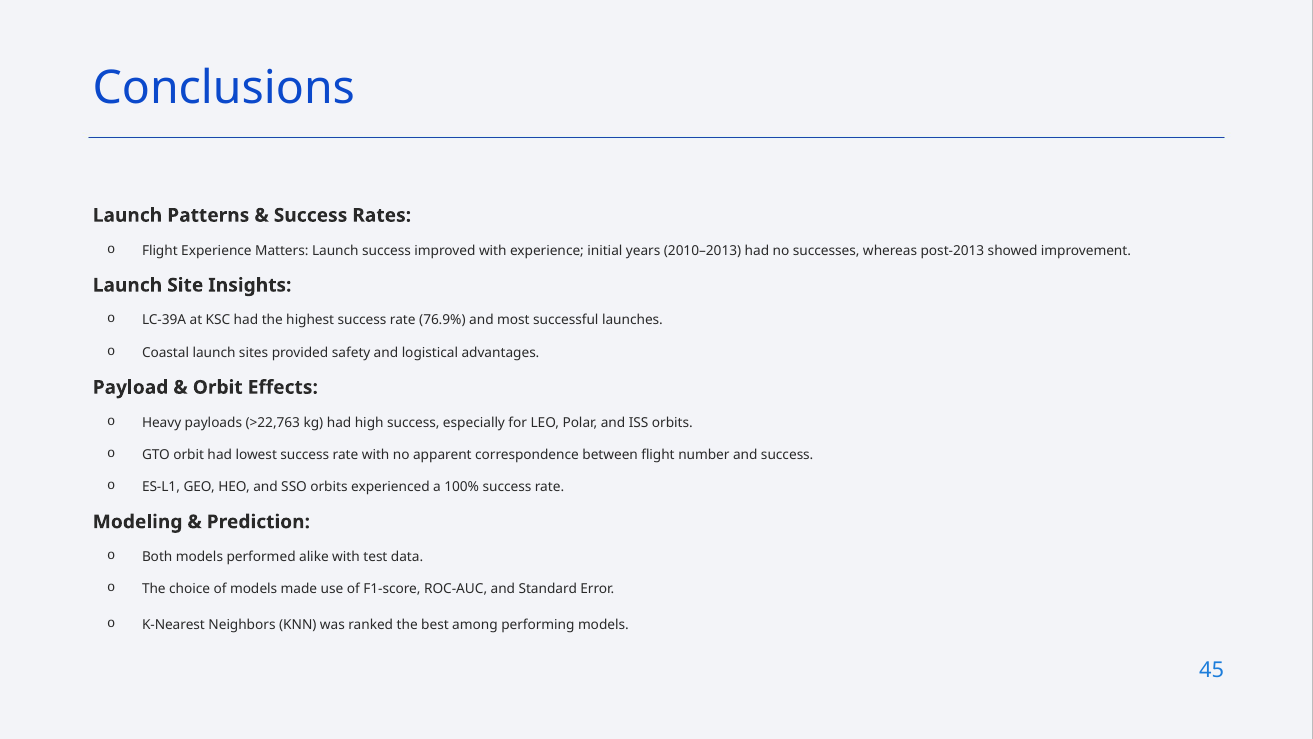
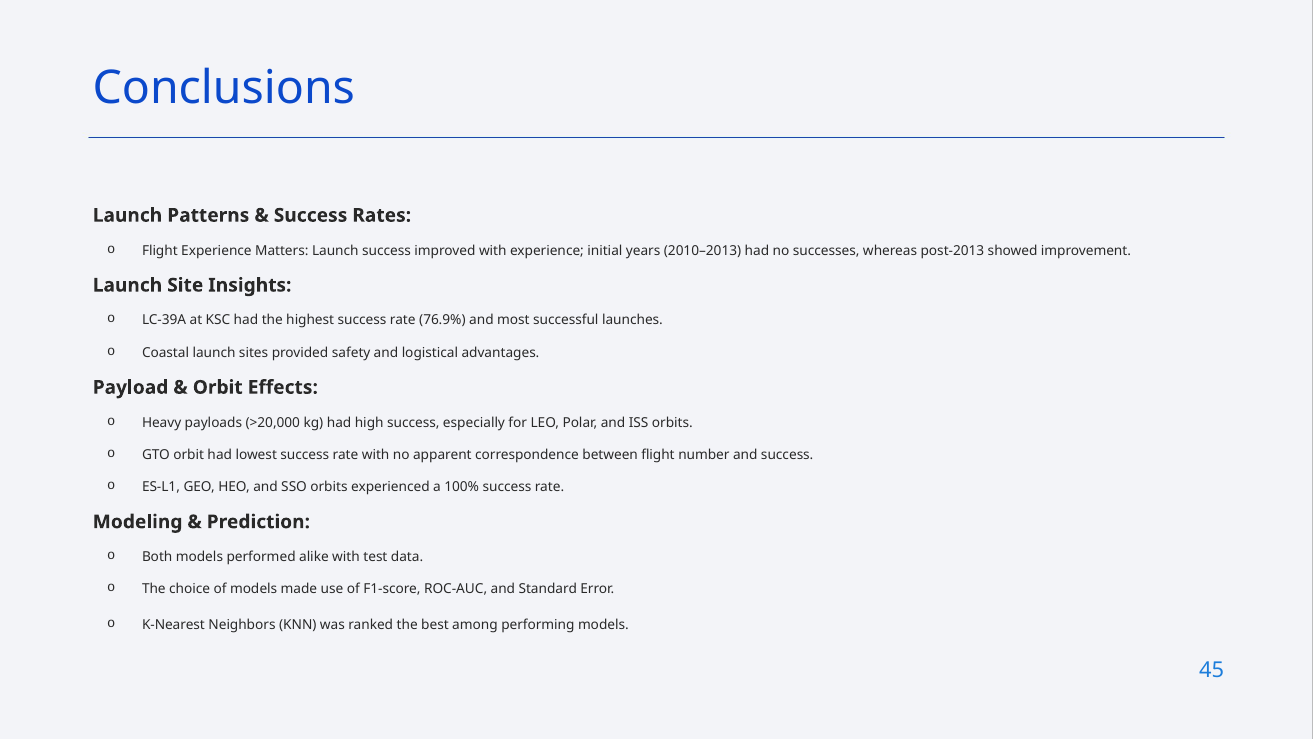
>22,763: >22,763 -> >20,000 (273, 422)
